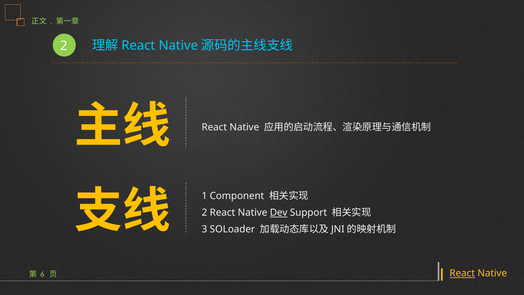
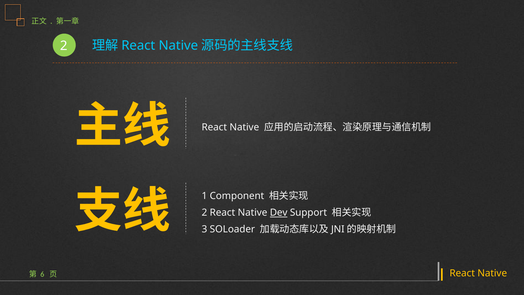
React underline: present -> none (462, 273)
